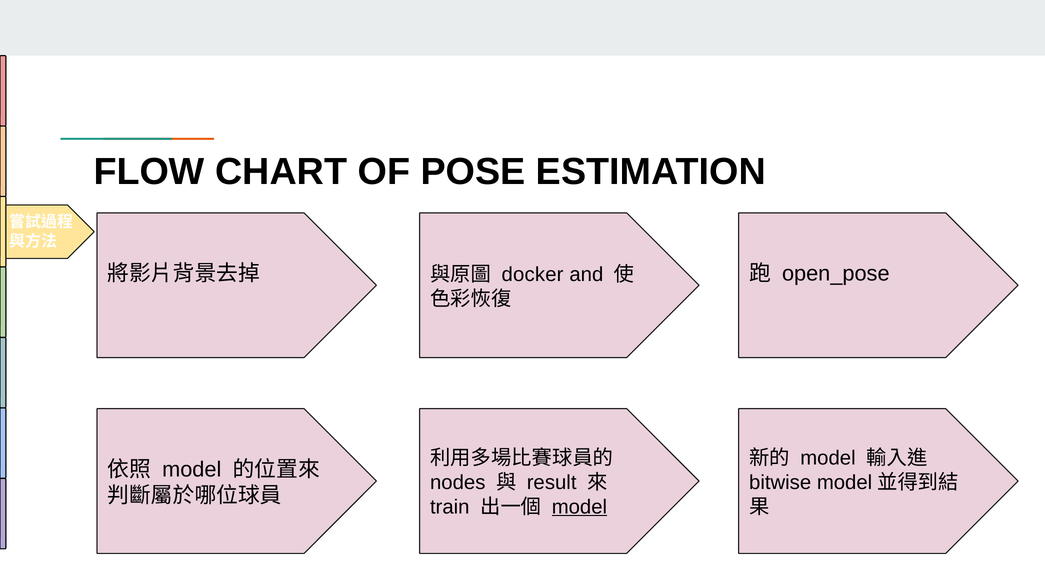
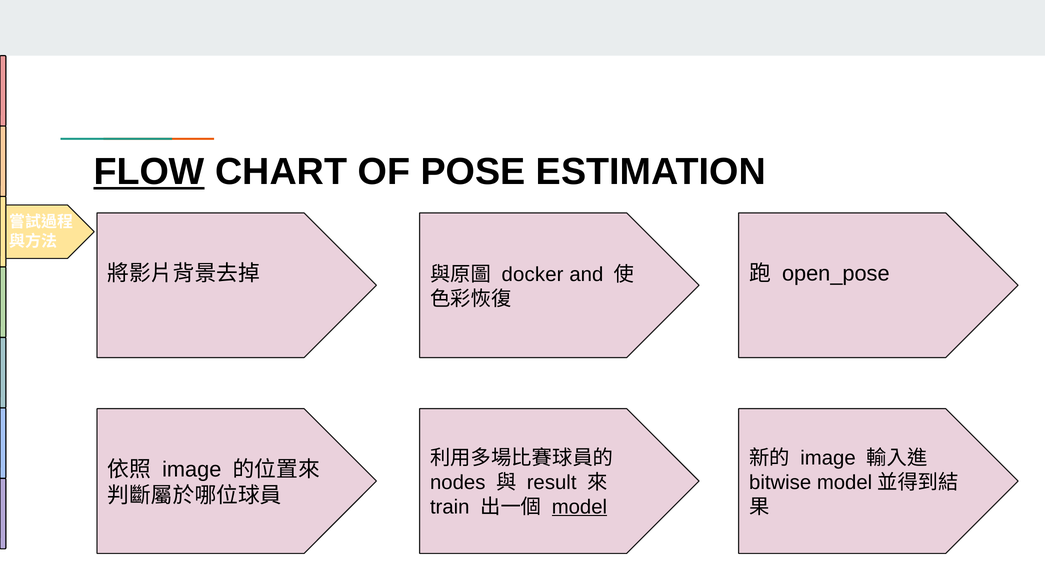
FLOW underline: none -> present (149, 172)
model: model -> image (828, 458)
model: model -> image (192, 469)
